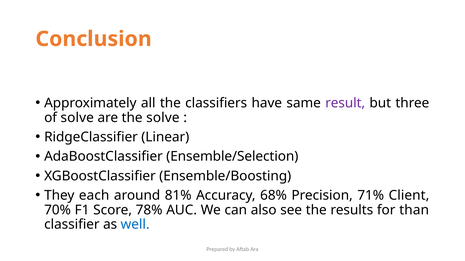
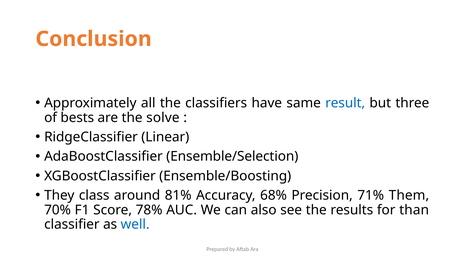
result colour: purple -> blue (345, 103)
of solve: solve -> bests (77, 118)
each: each -> class (94, 196)
Client: Client -> Them (409, 196)
